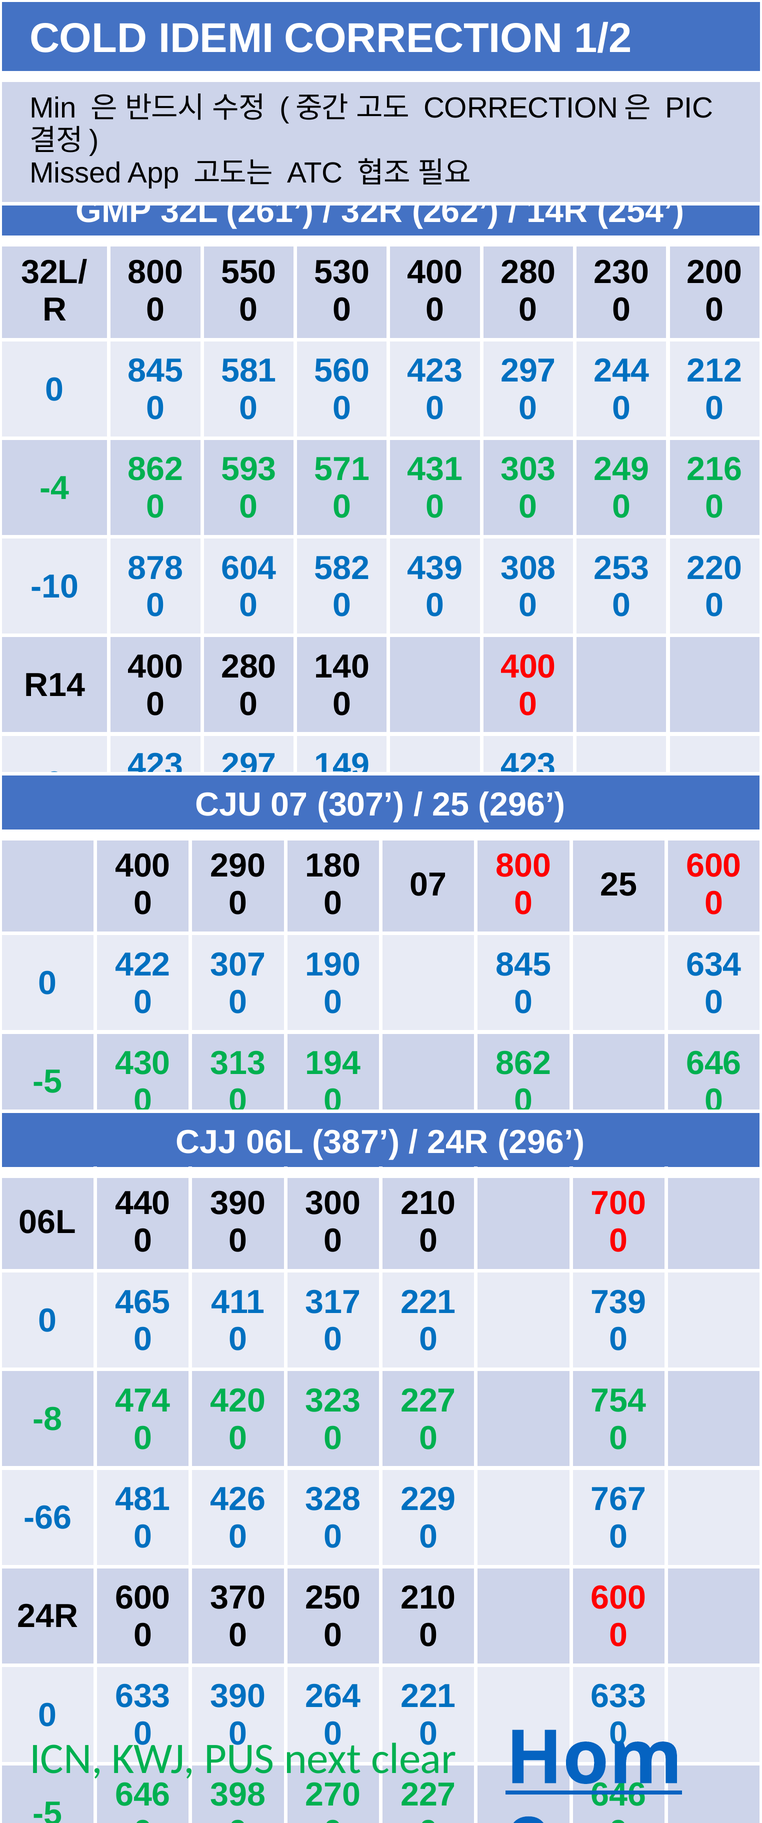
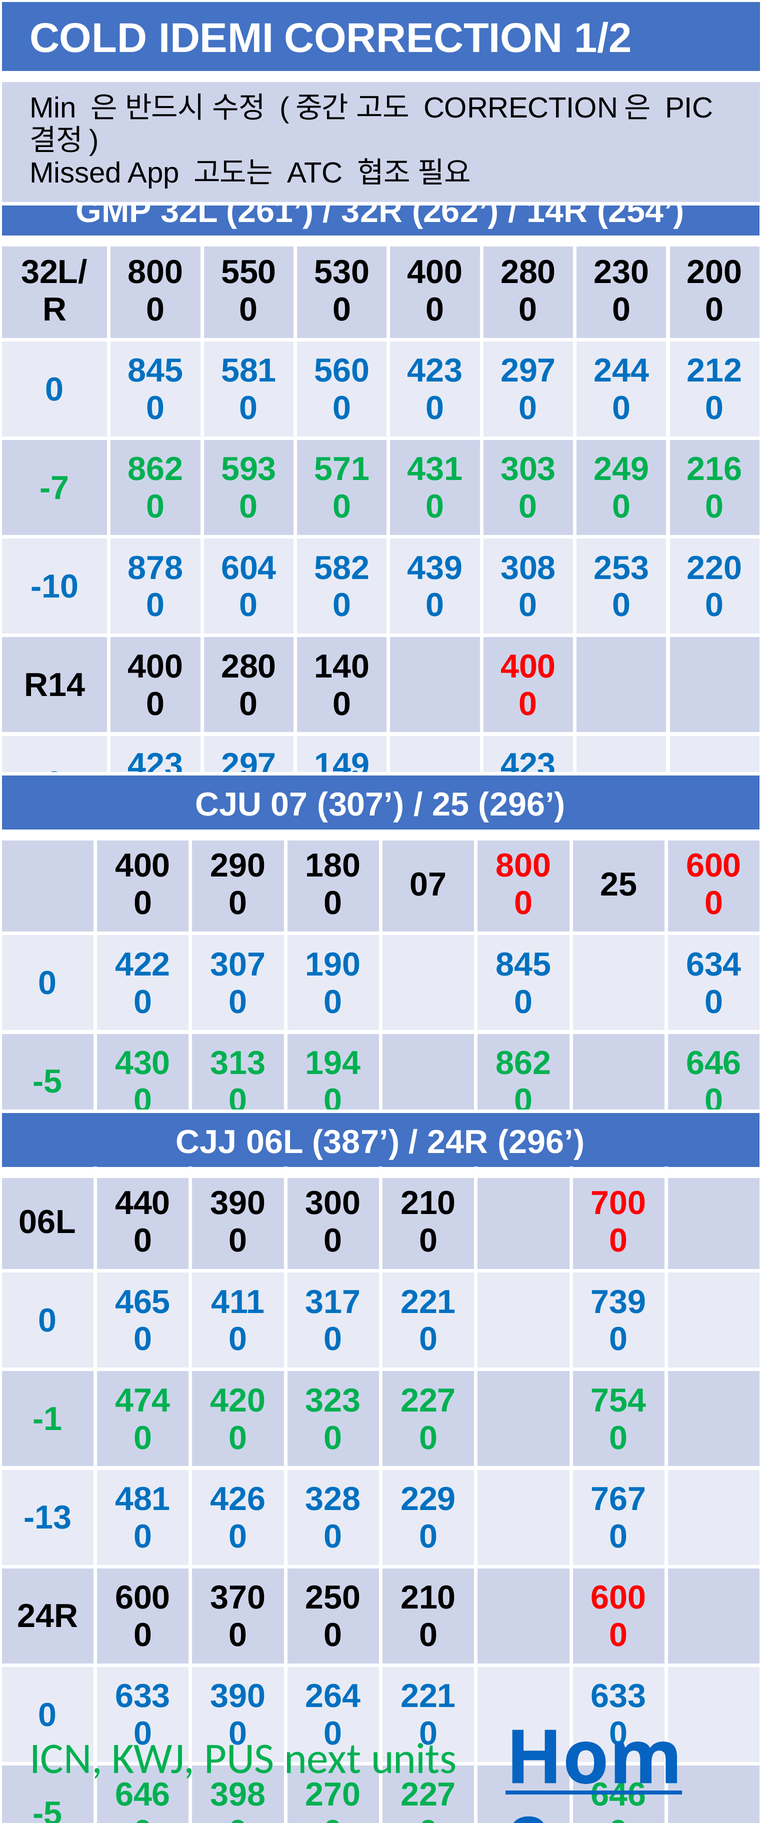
-4: -4 -> -7 (55, 488)
-8: -8 -> -1 (48, 1420)
-66: -66 -> -13 (48, 1518)
clear: clear -> units (414, 1759)
